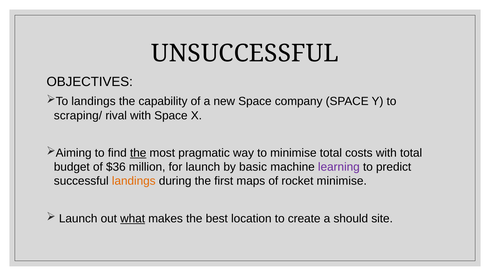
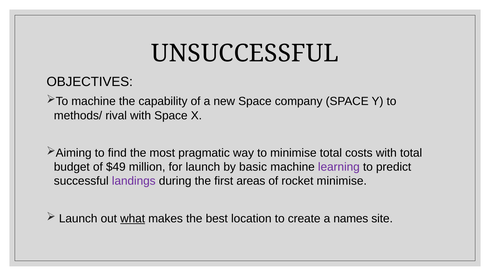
landings: landings -> machine (94, 101)
scraping/: scraping/ -> methods/ (78, 115)
the underline: present -> none (138, 153)
$36: $36 -> $49 (116, 167)
landings colour: orange -> purple (134, 181)
maps: maps -> areas (251, 181)
should: should -> names (351, 218)
